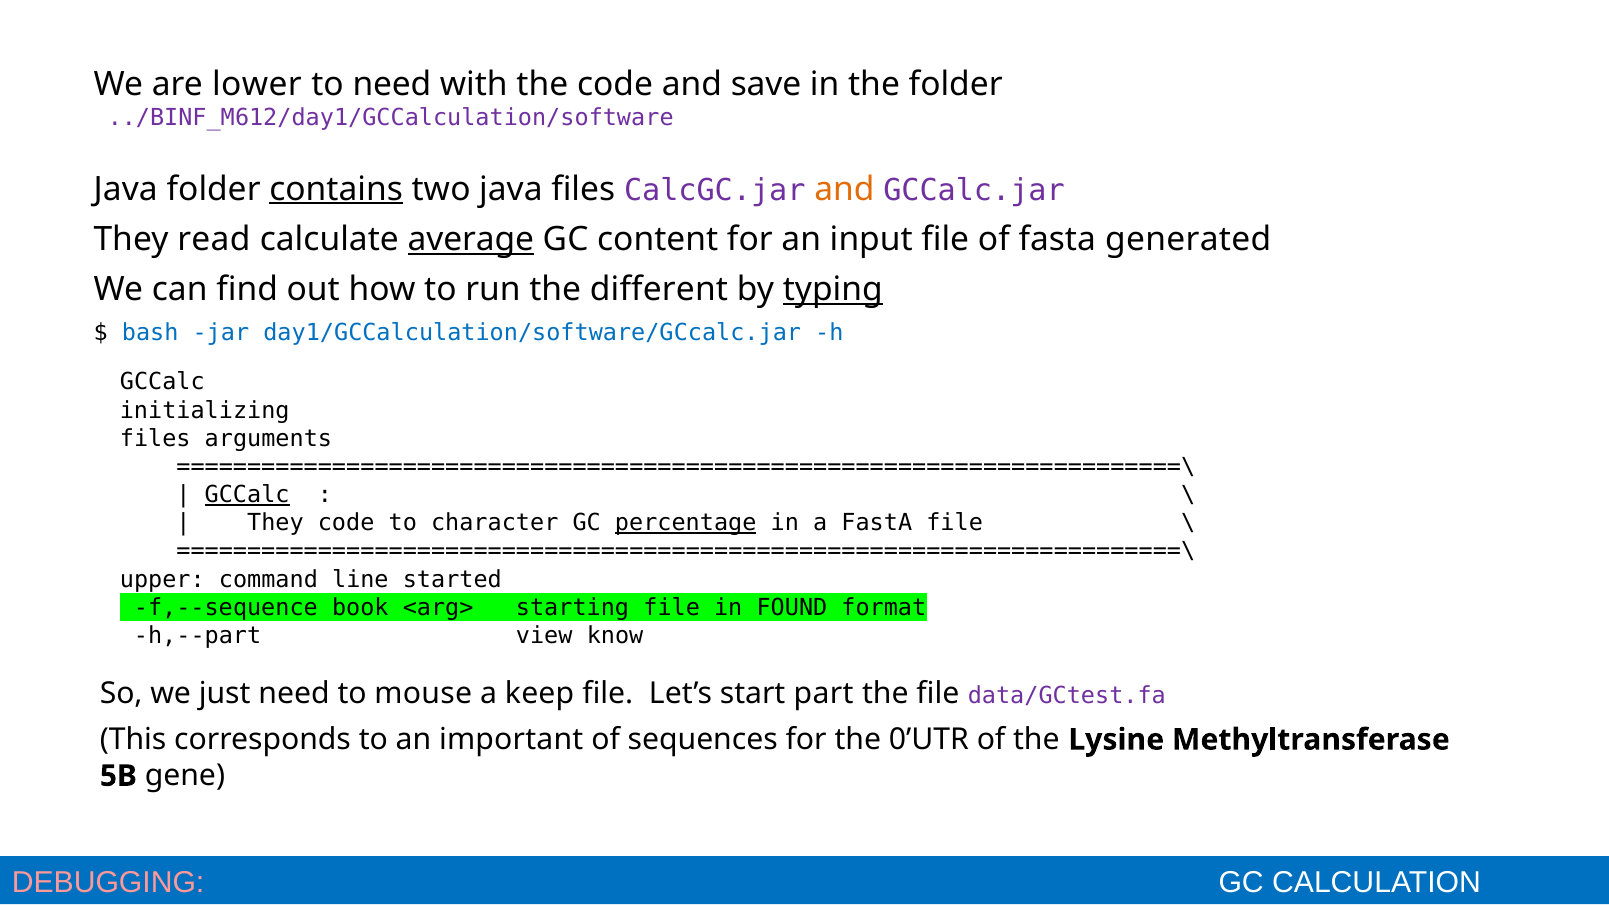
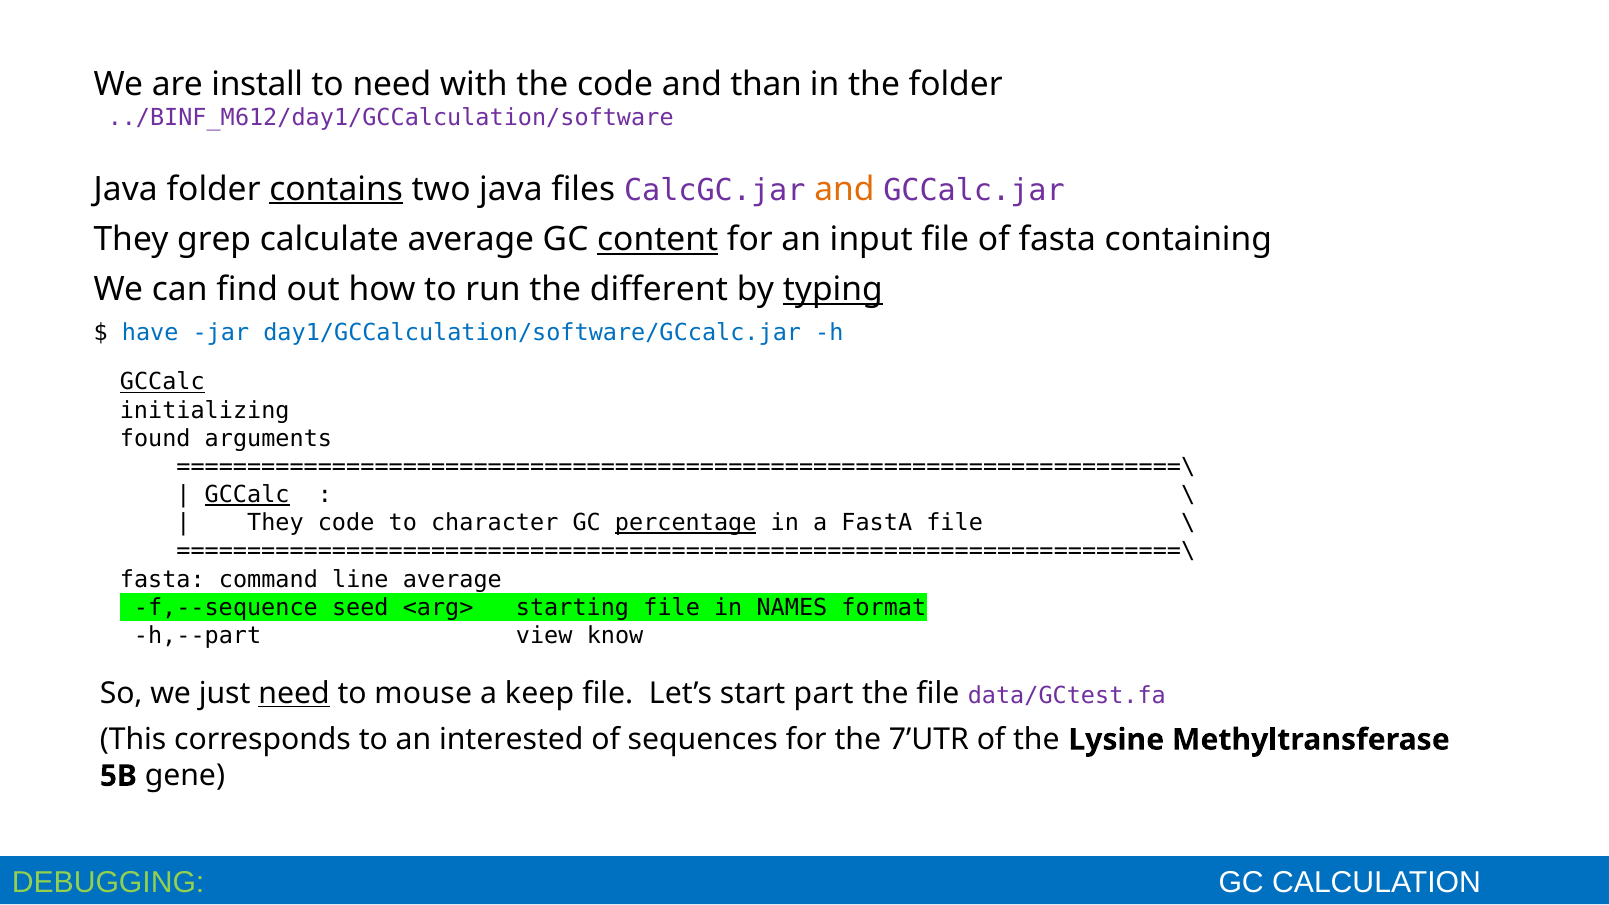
lower: lower -> install (257, 84)
save: save -> than (766, 84)
read: read -> grep (214, 239)
average underline: present -> none (471, 239)
content underline: none -> present (658, 239)
generated: generated -> containing (1188, 239)
bash: bash -> have (150, 333)
GCCalc underline: none -> present (162, 382)
files: files -> found (155, 439)
upper: upper -> fasta (162, 579)
line started: started -> average (452, 579)
book: book -> seed (360, 608)
FOUND: FOUND -> NAMES (792, 608)
need underline: none -> present (294, 694)
important: important -> interested (511, 740)
0’UTR: 0’UTR -> 7’UTR (929, 740)
DEBUGGING colour: pink -> light green (108, 882)
